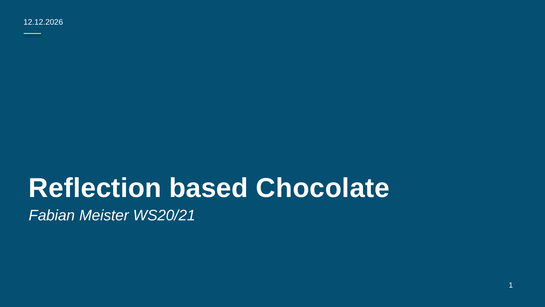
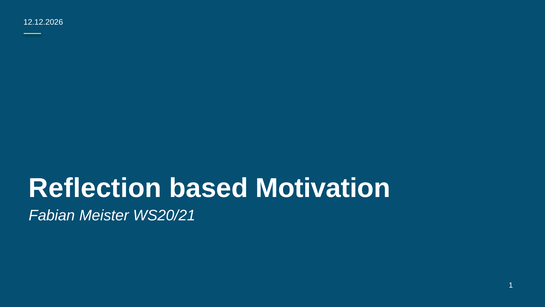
Chocolate: Chocolate -> Motivation (323, 188)
